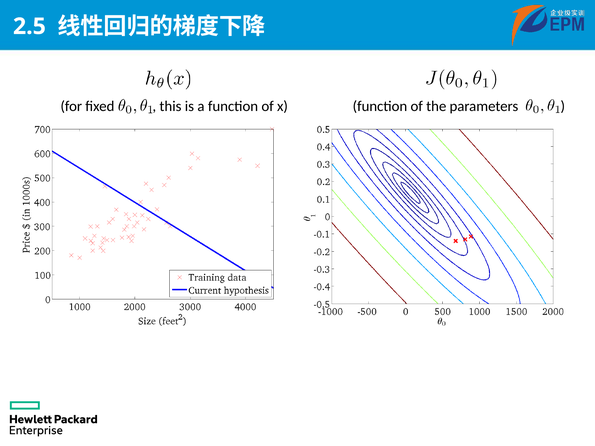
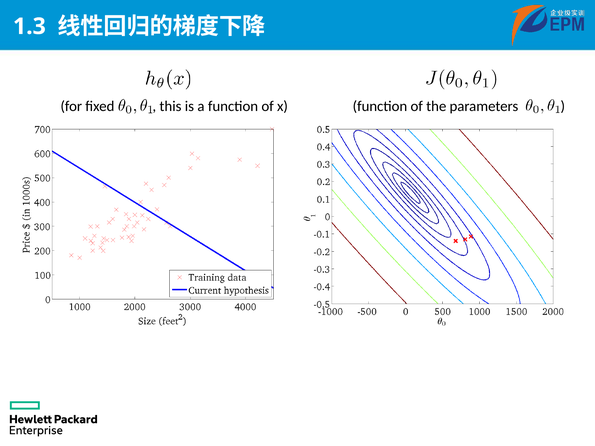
2.5: 2.5 -> 1.3 (29, 26)
